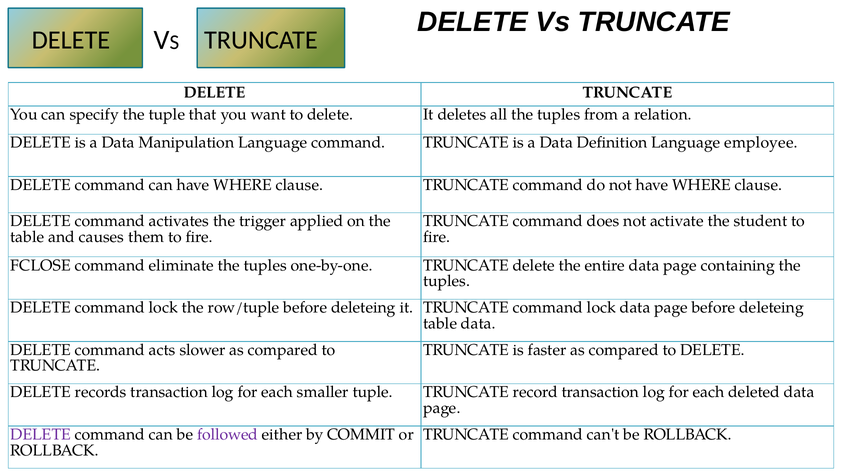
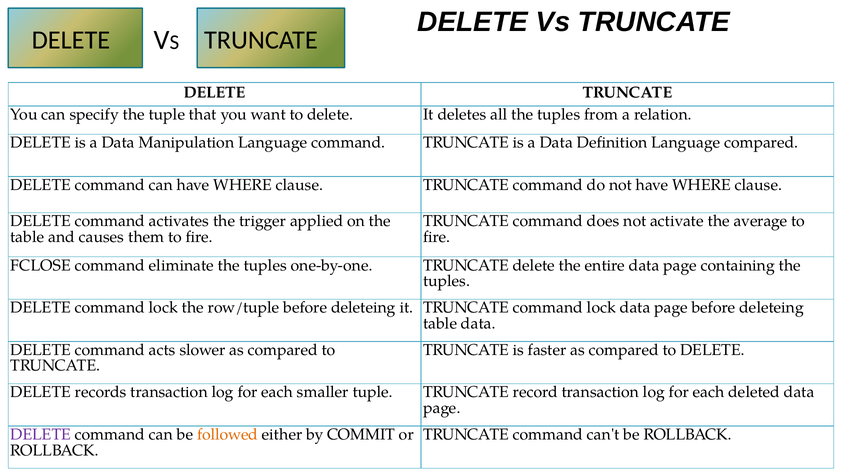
Language employee: employee -> compared (761, 143)
student: student -> average (761, 221)
followed colour: purple -> orange (228, 435)
